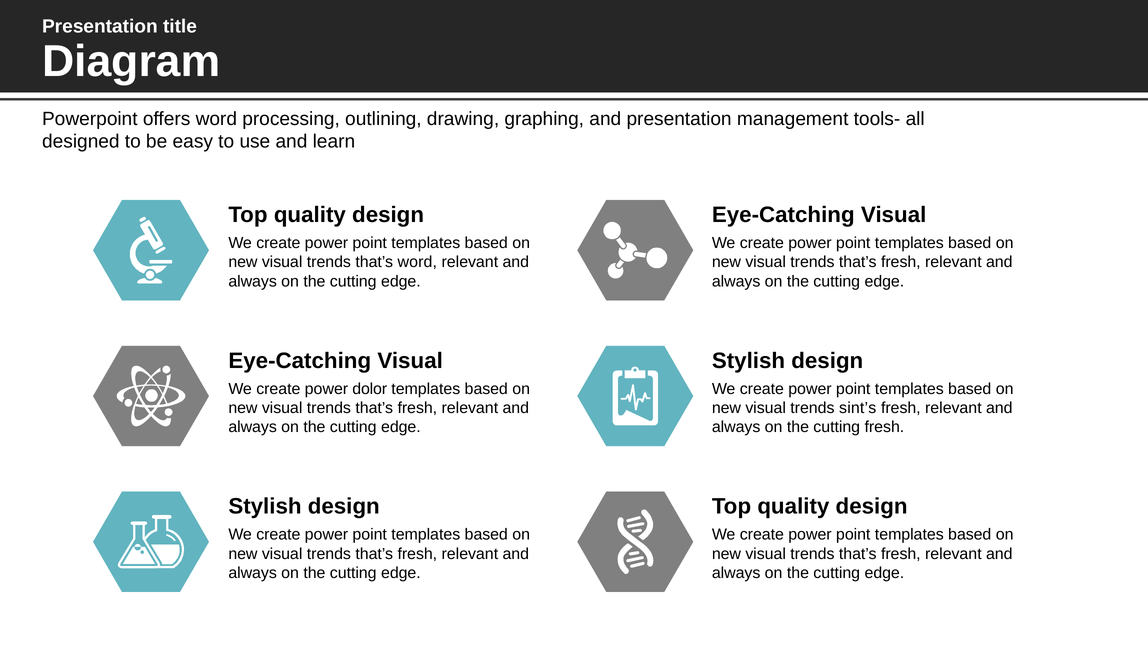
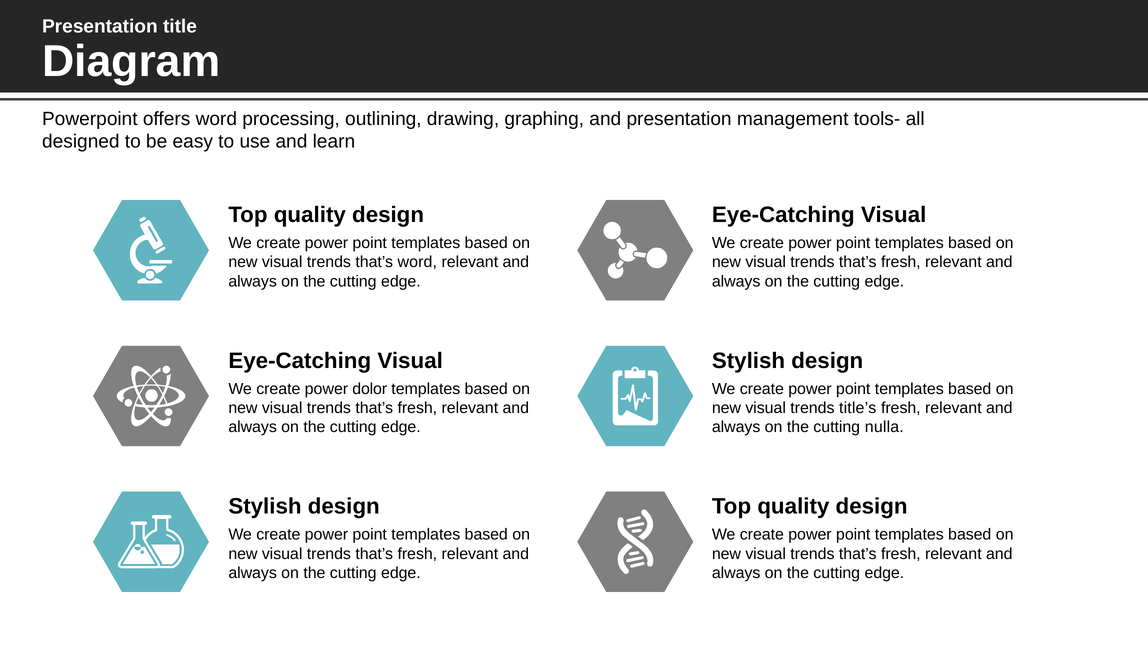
sint’s: sint’s -> title’s (858, 408)
cutting fresh: fresh -> nulla (884, 427)
